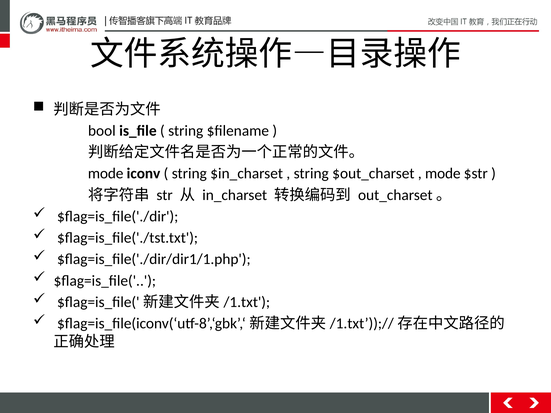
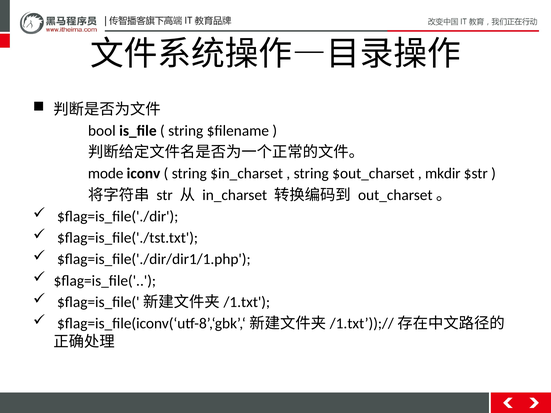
mode: mode -> mkdir (443, 174)
